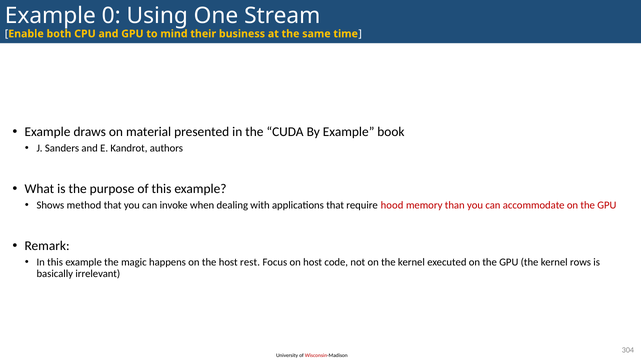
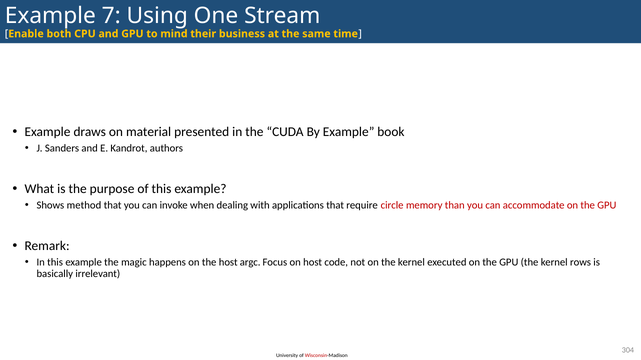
0: 0 -> 7 (111, 16)
hood: hood -> circle (392, 205)
rest: rest -> argc (250, 262)
